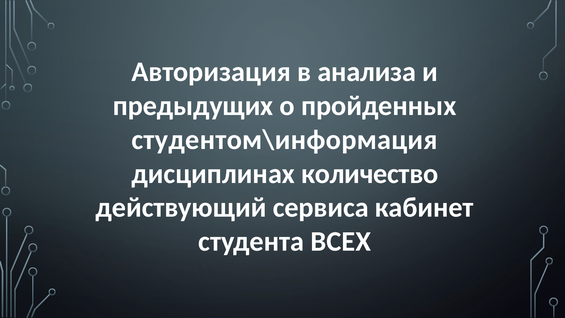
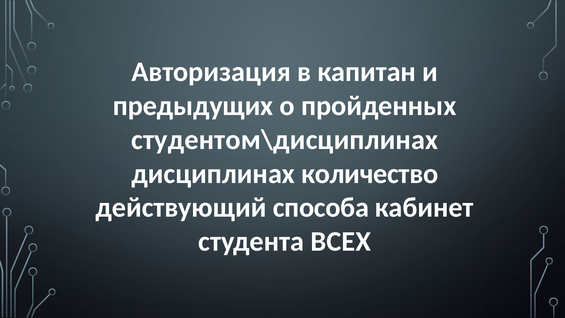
анализа: анализа -> капитан (367, 72)
студентом\информация: студентом\информация -> студентом\дисциплинах (285, 140)
сервиса: сервиса -> способа (321, 208)
